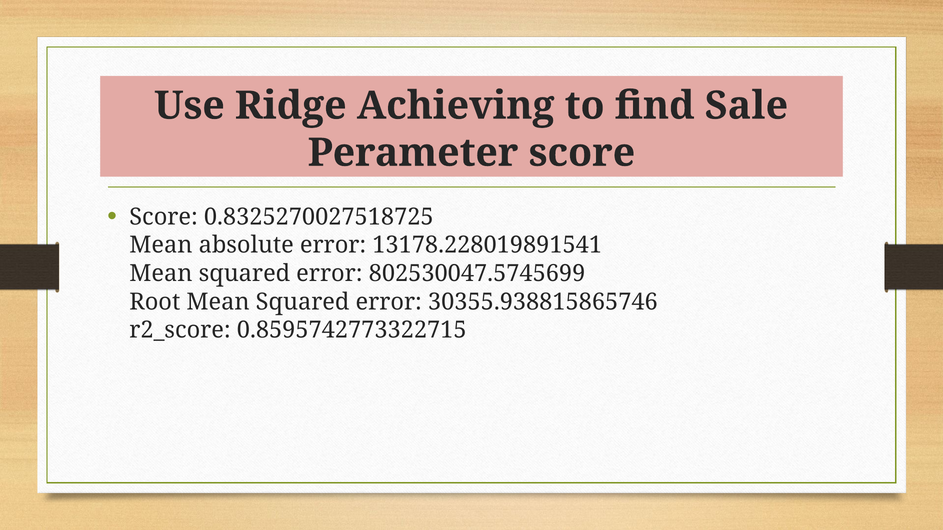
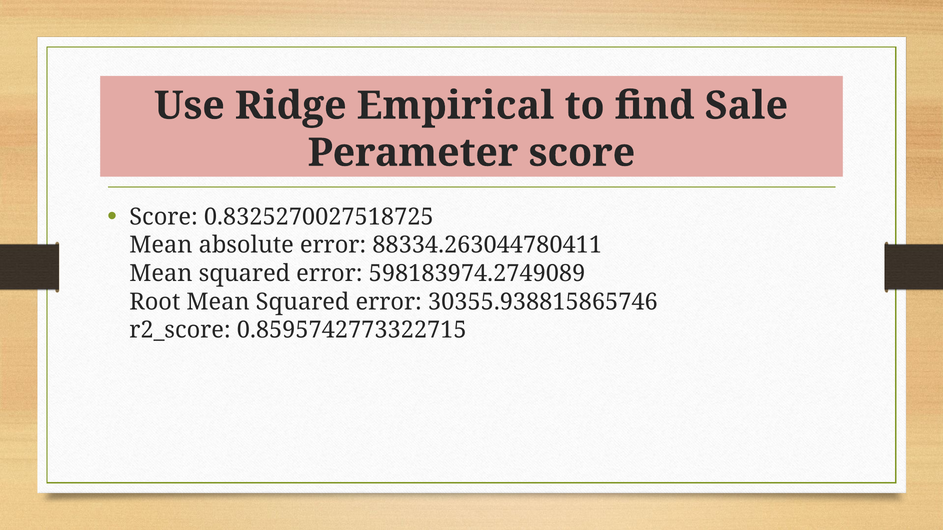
Achieving: Achieving -> Empirical (455, 106)
13178.228019891541: 13178.228019891541 -> 88334.263044780411 (487, 245)
802530047.5745699: 802530047.5745699 -> 598183974.2749089 (477, 274)
